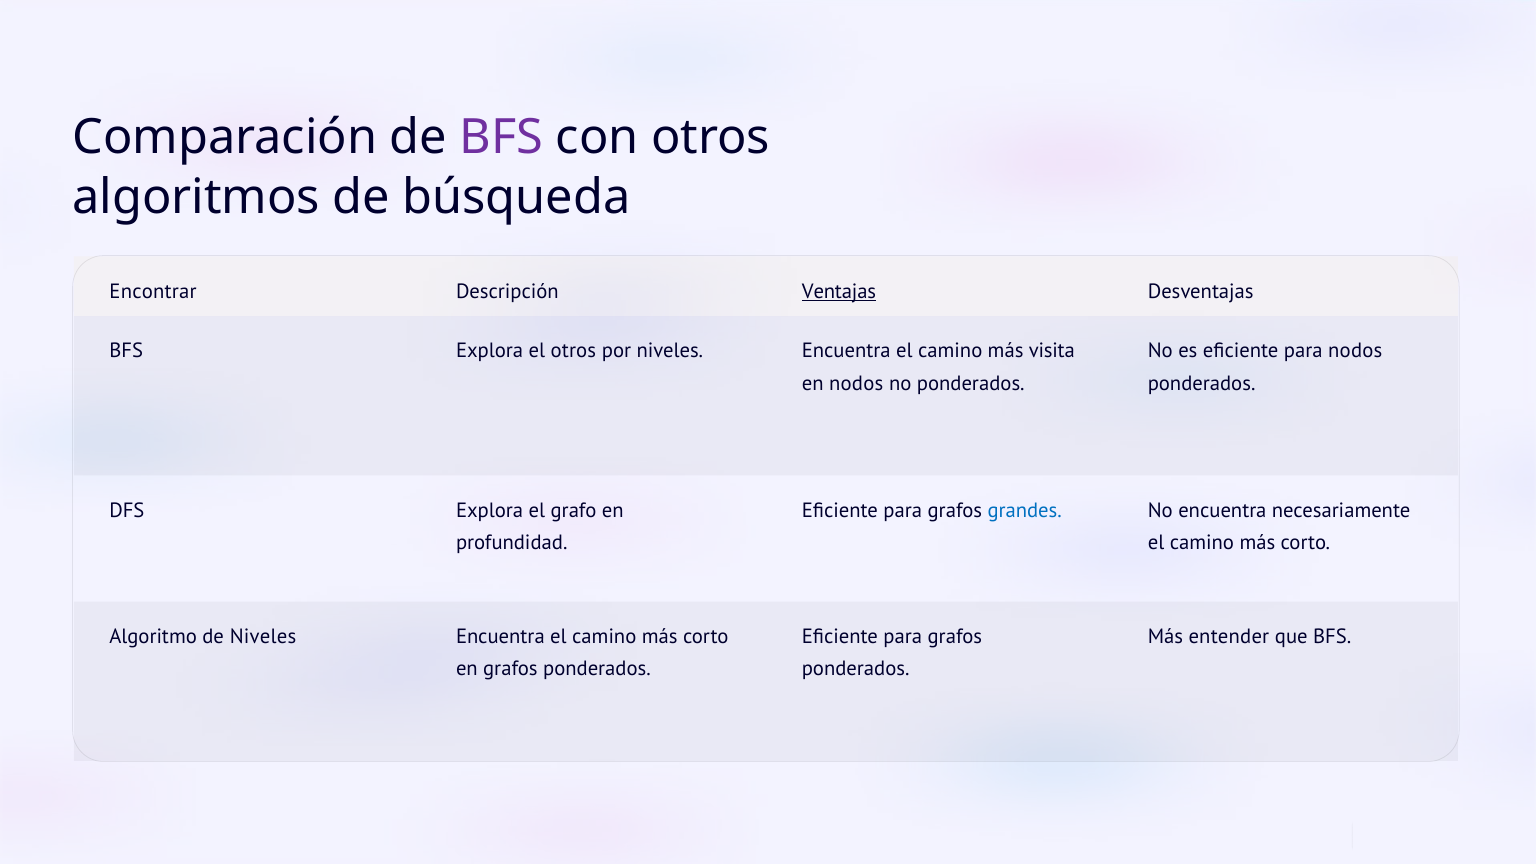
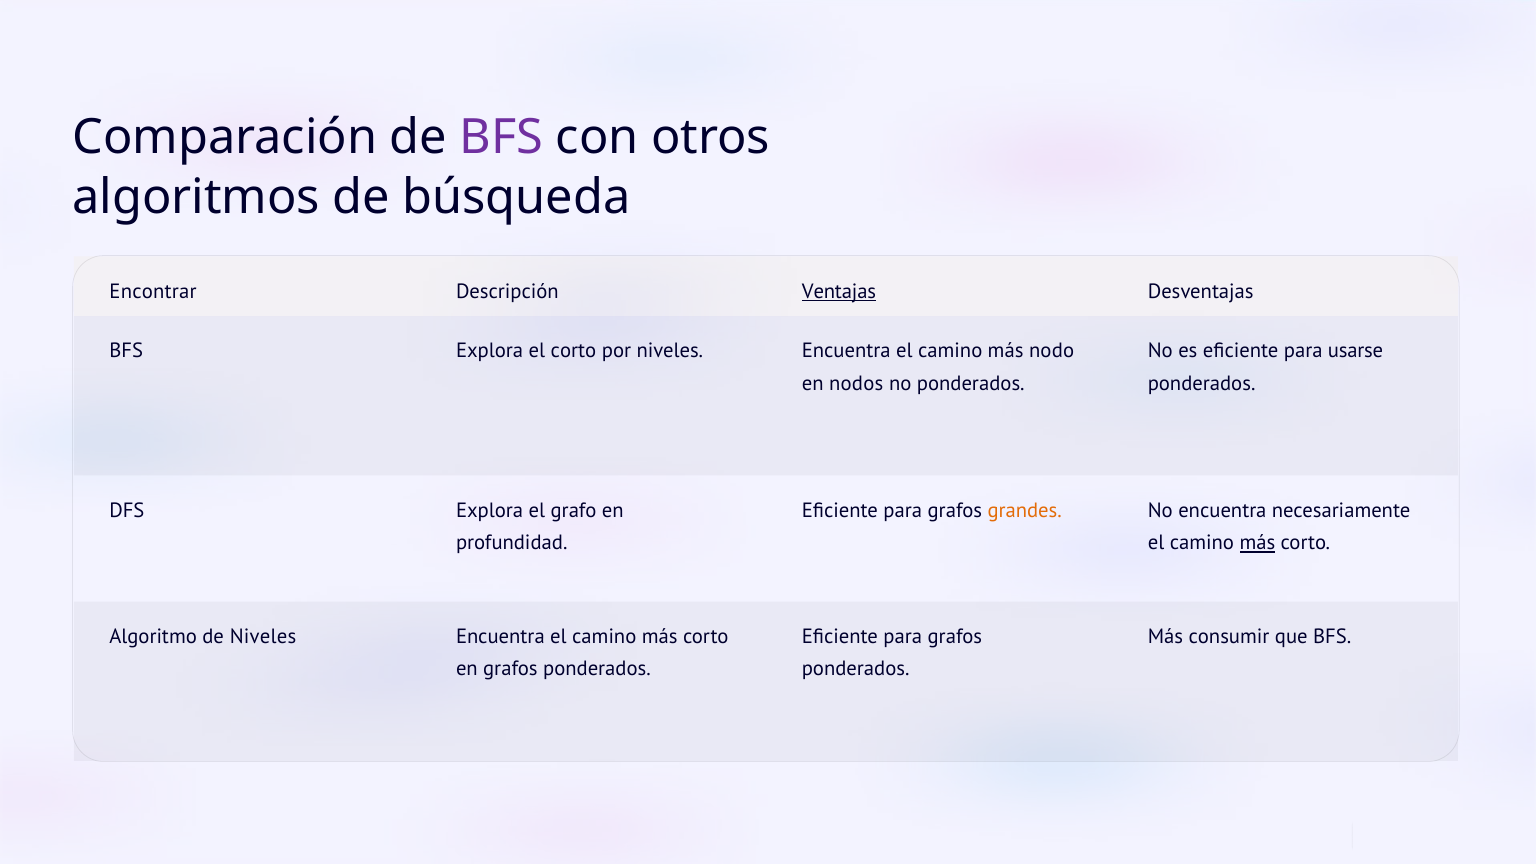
el otros: otros -> corto (573, 351)
visita: visita -> nodo (1052, 351)
para nodos: nodos -> usarse (1355, 351)
grandes colour: blue -> orange (1025, 510)
más underline: none -> present (1257, 543)
entender: entender -> consumir (1229, 636)
